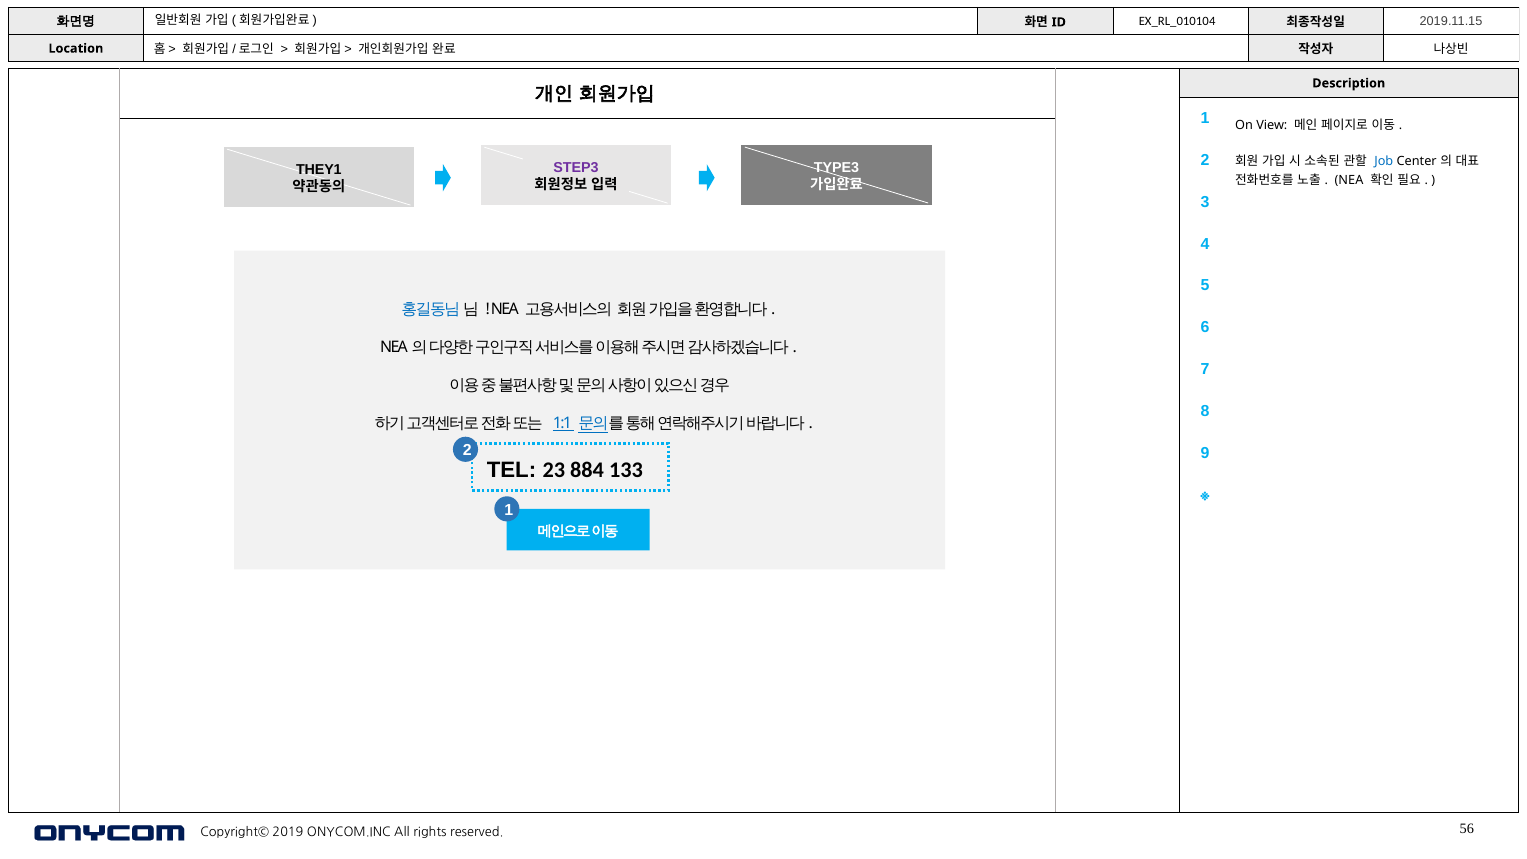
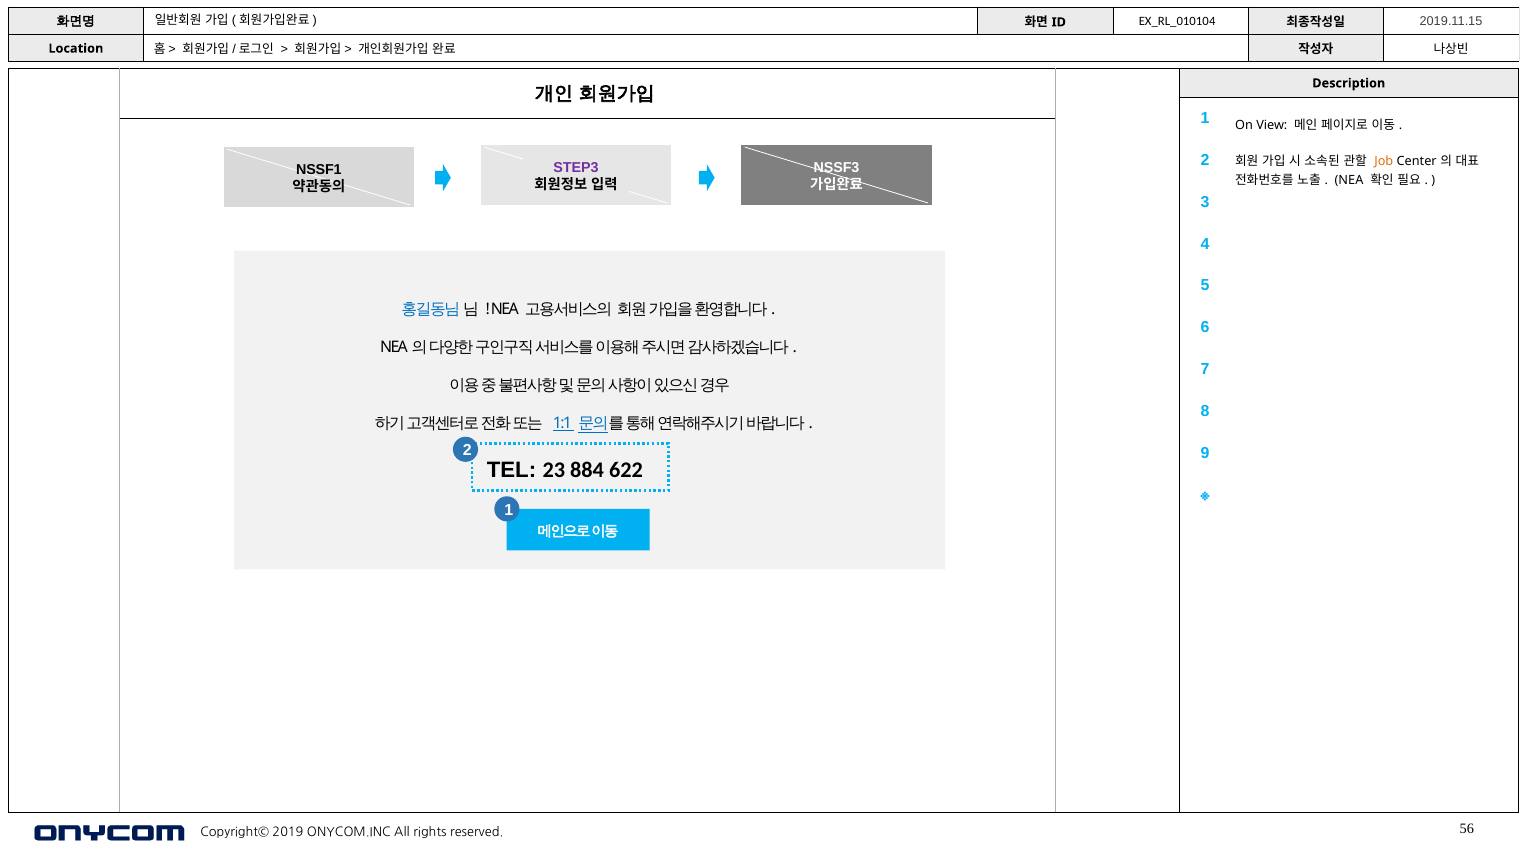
Job colour: blue -> orange (1384, 162)
TYPE3: TYPE3 -> NSSF3 (837, 167)
THEY1: THEY1 -> NSSF1 (319, 169)
133: 133 -> 622 (626, 470)
